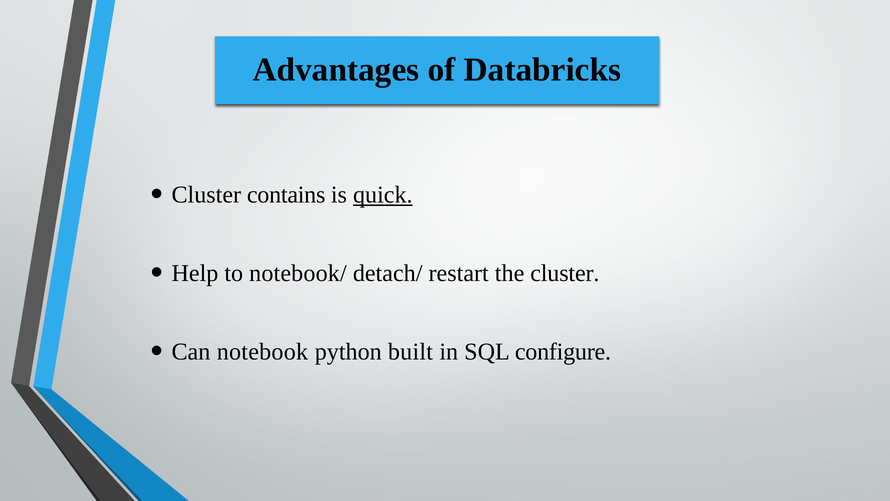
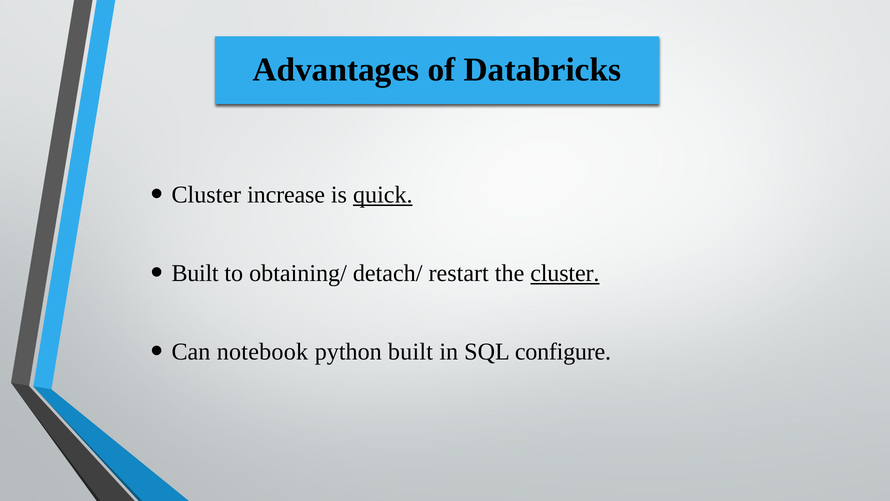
contains: contains -> increase (286, 195)
Help: Help -> Built (195, 273)
notebook/: notebook/ -> obtaining/ (298, 273)
cluster underline: none -> present (565, 273)
